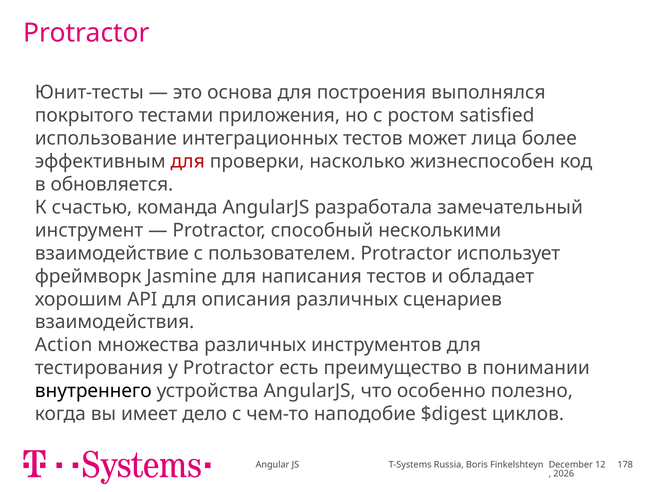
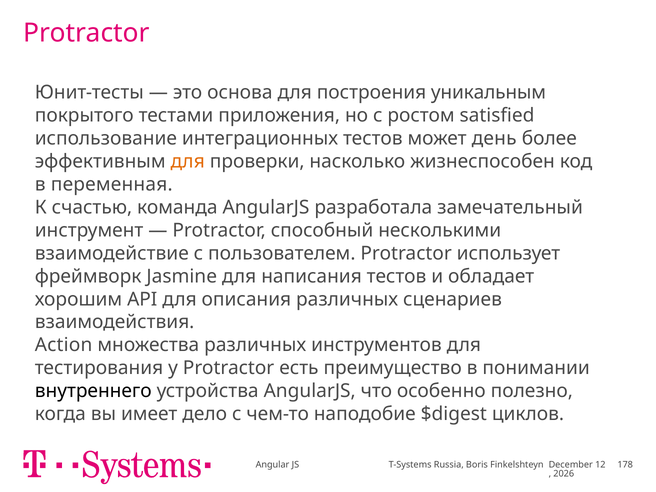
выполнялся: выполнялся -> уникальным (488, 93)
лица: лица -> день (494, 138)
для colour: red -> orange (188, 161)
обновляется: обновляется -> переменная (112, 184)
